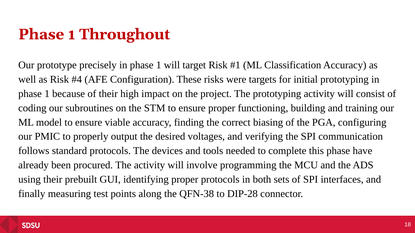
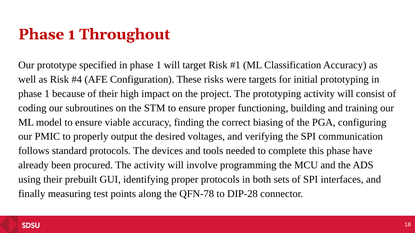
precisely: precisely -> specified (98, 65)
QFN-38: QFN-38 -> QFN-78 (197, 194)
